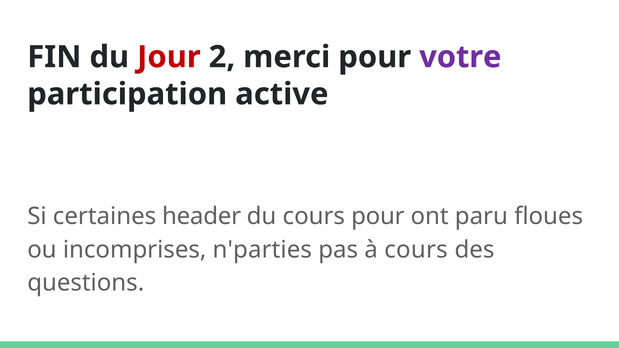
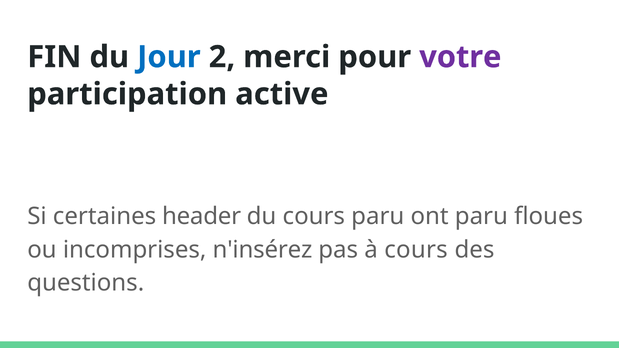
Jour colour: red -> blue (169, 57)
cours pour: pour -> paru (378, 217)
n'parties: n'parties -> n'insérez (262, 250)
